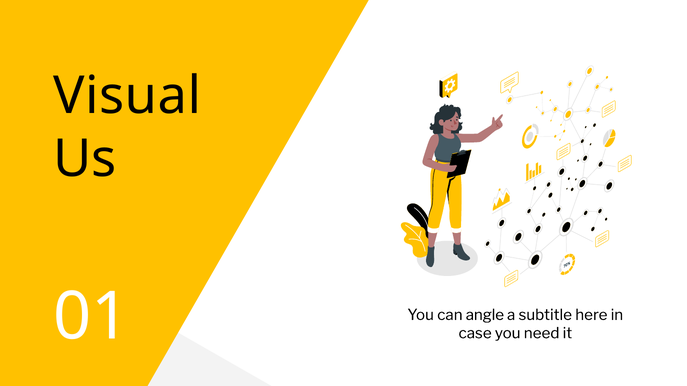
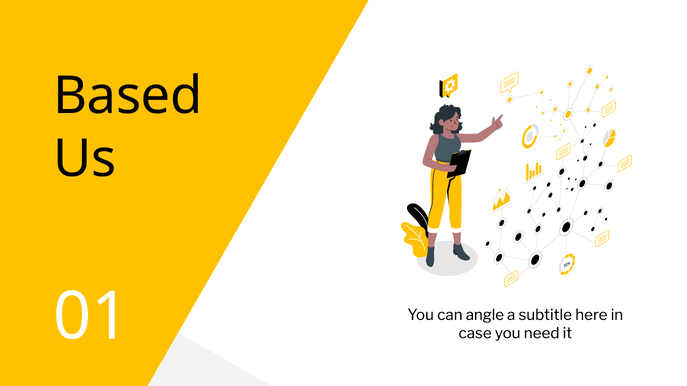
Visual: Visual -> Based (128, 96)
